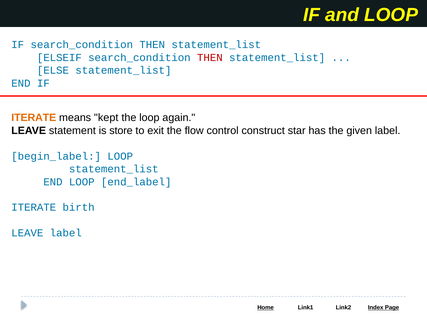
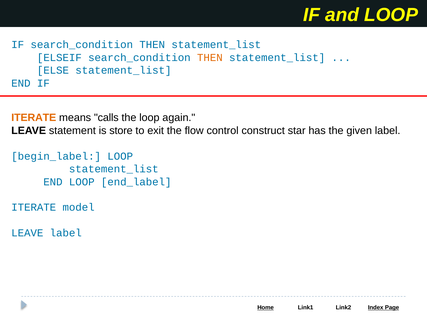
THEN colour: red -> orange (210, 58)
kept: kept -> calls (106, 118)
birth: birth -> model (79, 208)
